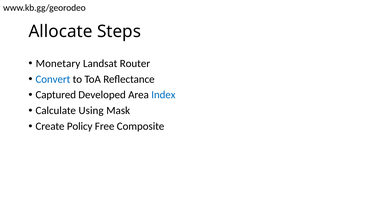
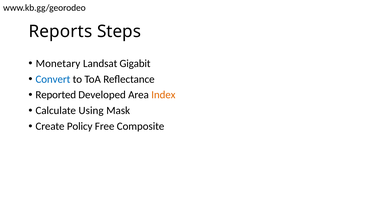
Allocate: Allocate -> Reports (60, 31)
Router: Router -> Gigabit (135, 63)
Captured: Captured -> Reported (56, 95)
Index colour: blue -> orange (163, 95)
